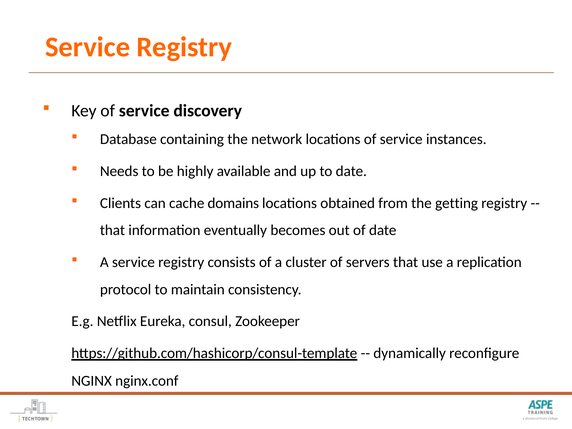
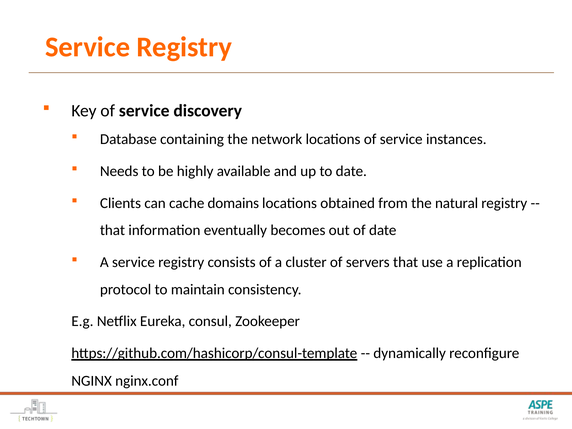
getting: getting -> natural (457, 203)
